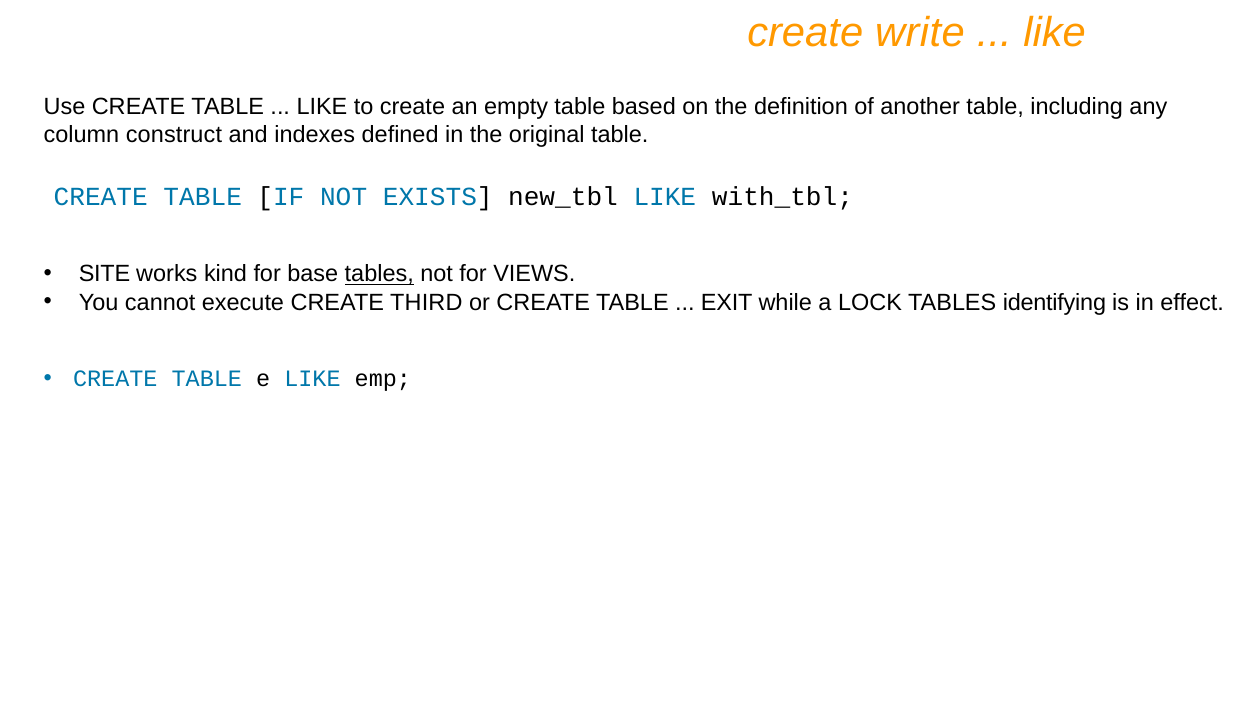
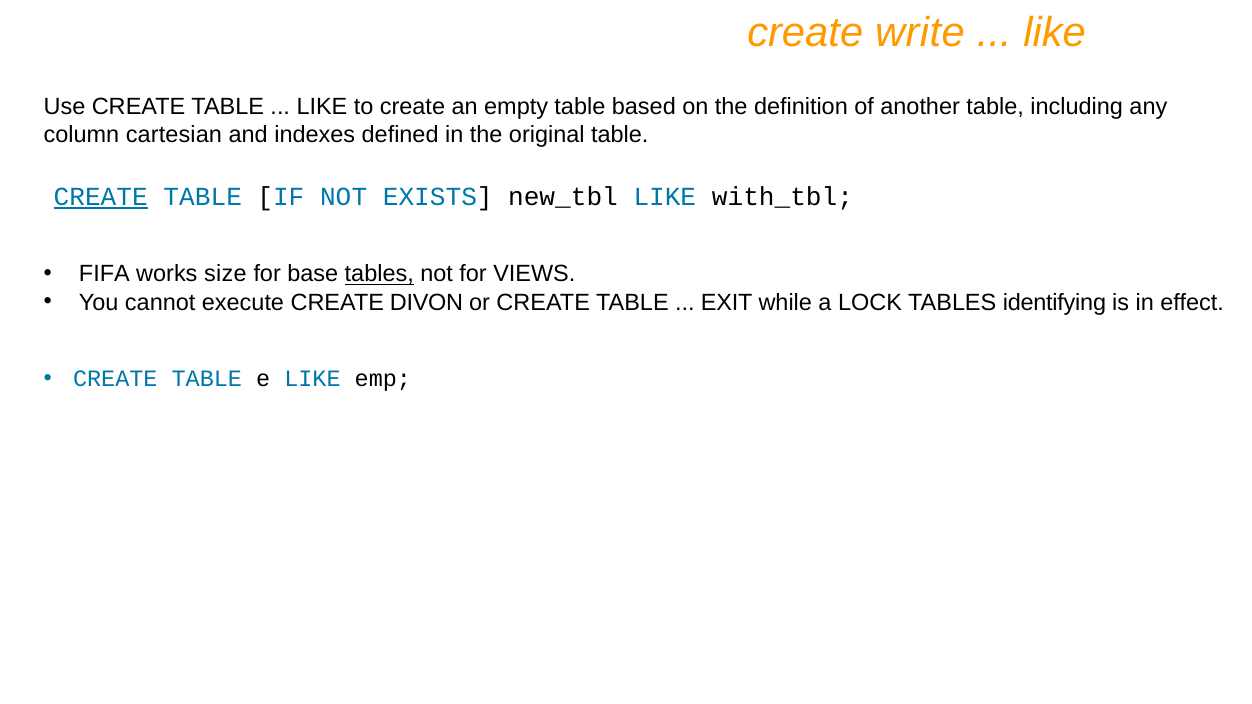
construct: construct -> cartesian (174, 135)
CREATE underline: none -> present (101, 197)
SITE: SITE -> FIFA (104, 274)
kind: kind -> size (225, 274)
THIRD: THIRD -> DIVON (427, 302)
